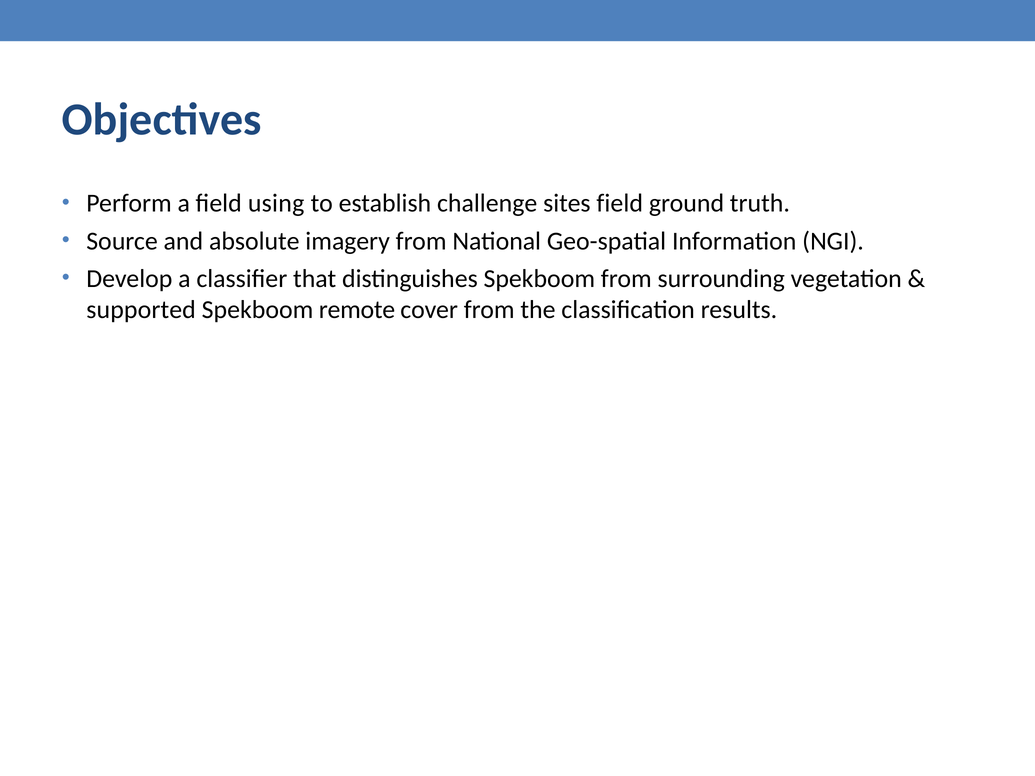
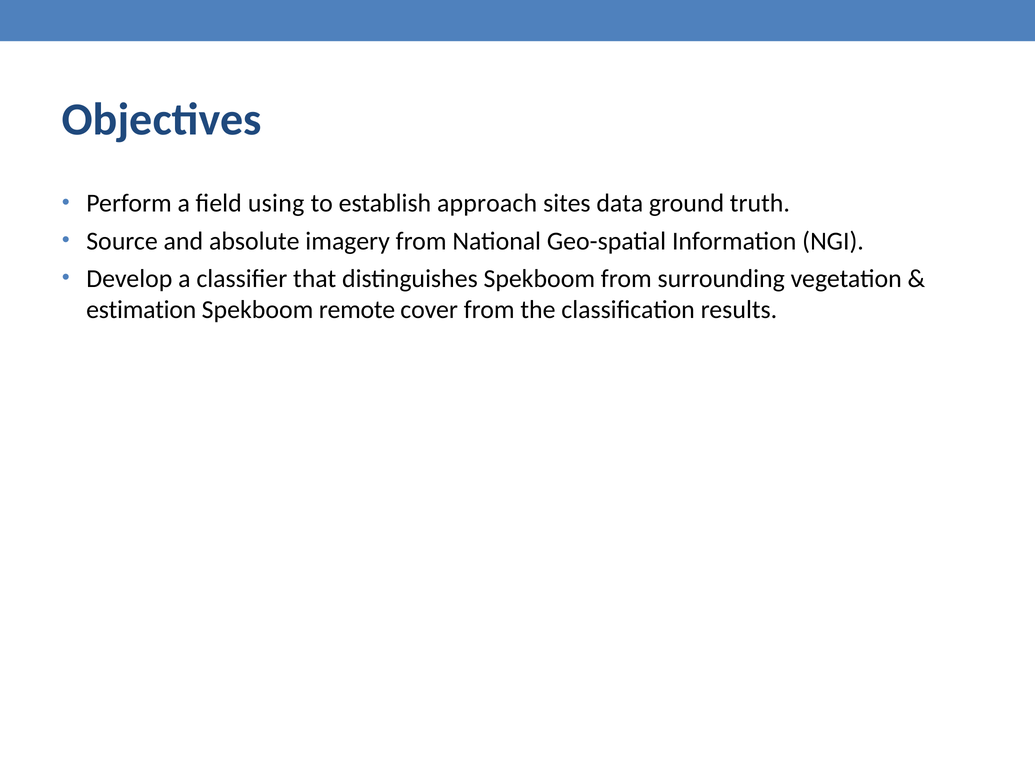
challenge: challenge -> approach (487, 204)
sites field: field -> data (620, 204)
supported: supported -> estimation (141, 310)
